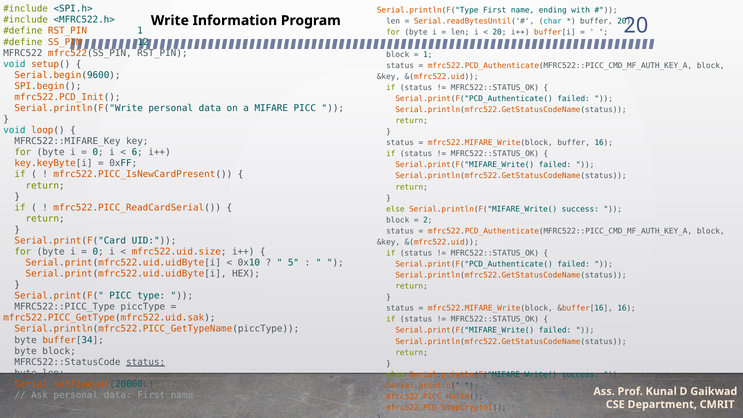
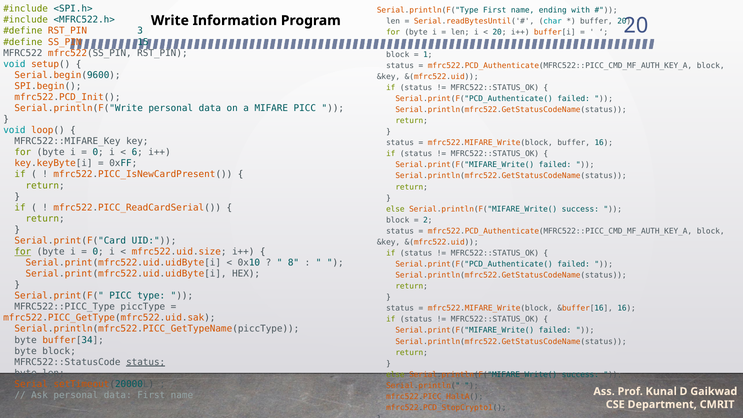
RST_PIN 1: 1 -> 3 (140, 31)
12: 12 -> 15 (143, 42)
for underline: none -> present (23, 252)
5: 5 -> 8 (293, 263)
